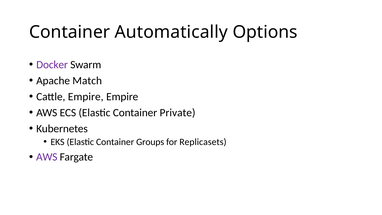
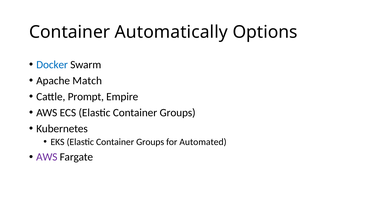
Docker colour: purple -> blue (52, 65)
Cattle Empire: Empire -> Prompt (86, 97)
ECS Elastic Container Private: Private -> Groups (178, 113)
Replicasets: Replicasets -> Automated (203, 142)
